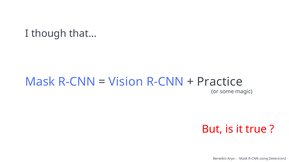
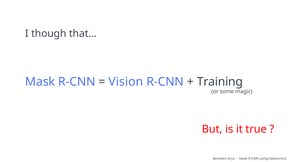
Practice: Practice -> Training (220, 82)
